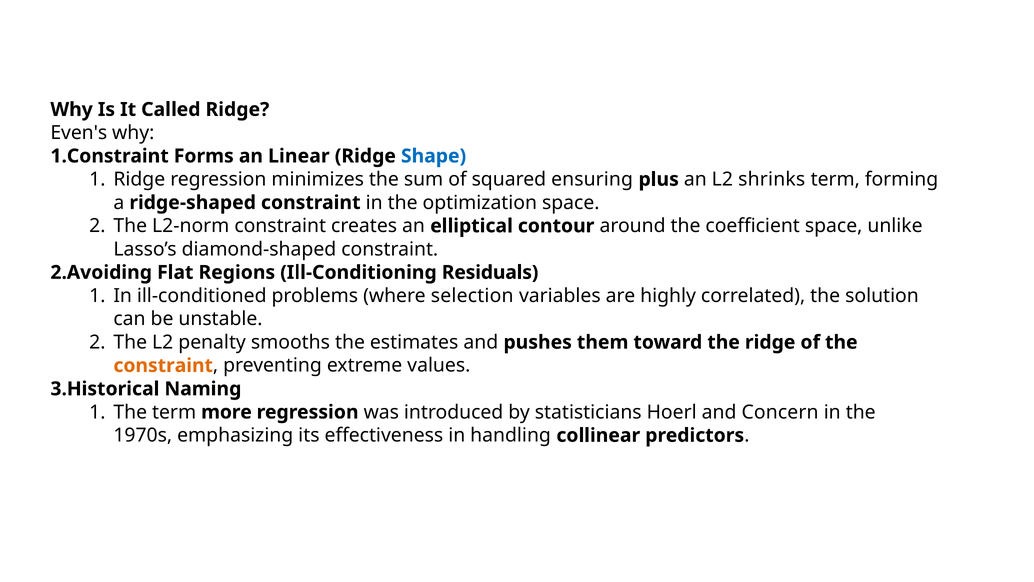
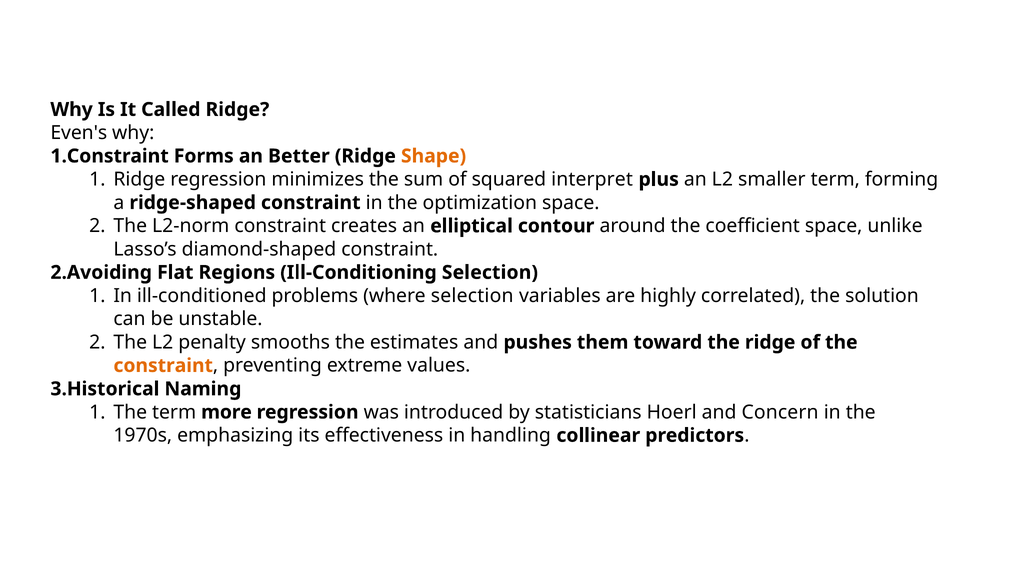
Linear: Linear -> Better (299, 156)
Shape colour: blue -> orange (434, 156)
ensuring: ensuring -> interpret (592, 179)
shrinks: shrinks -> smaller (772, 179)
Ill-Conditioning Residuals: Residuals -> Selection (490, 272)
